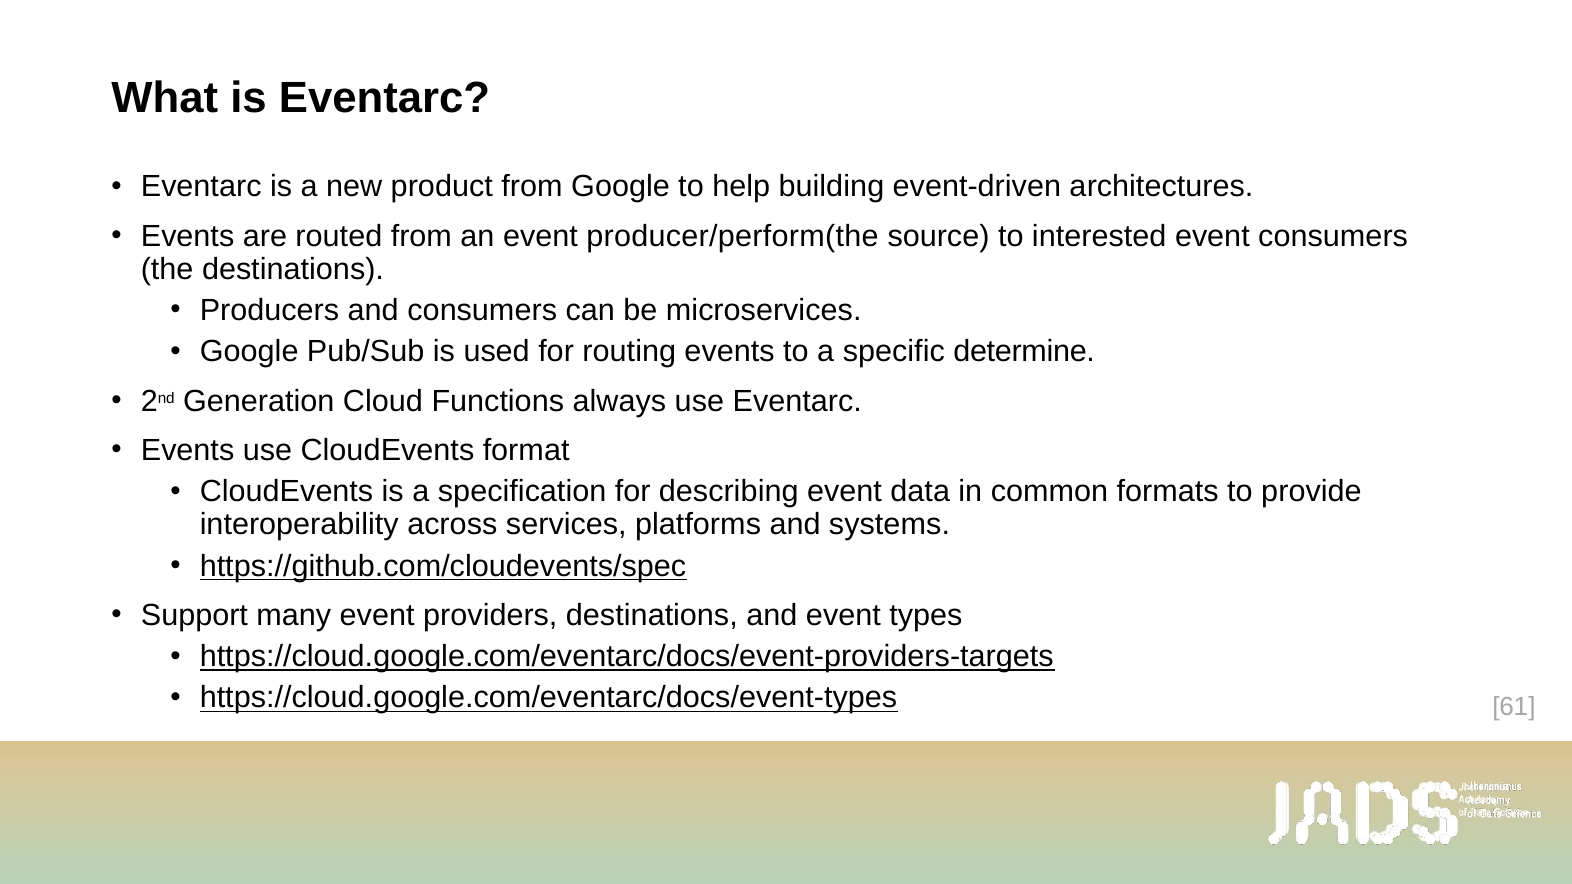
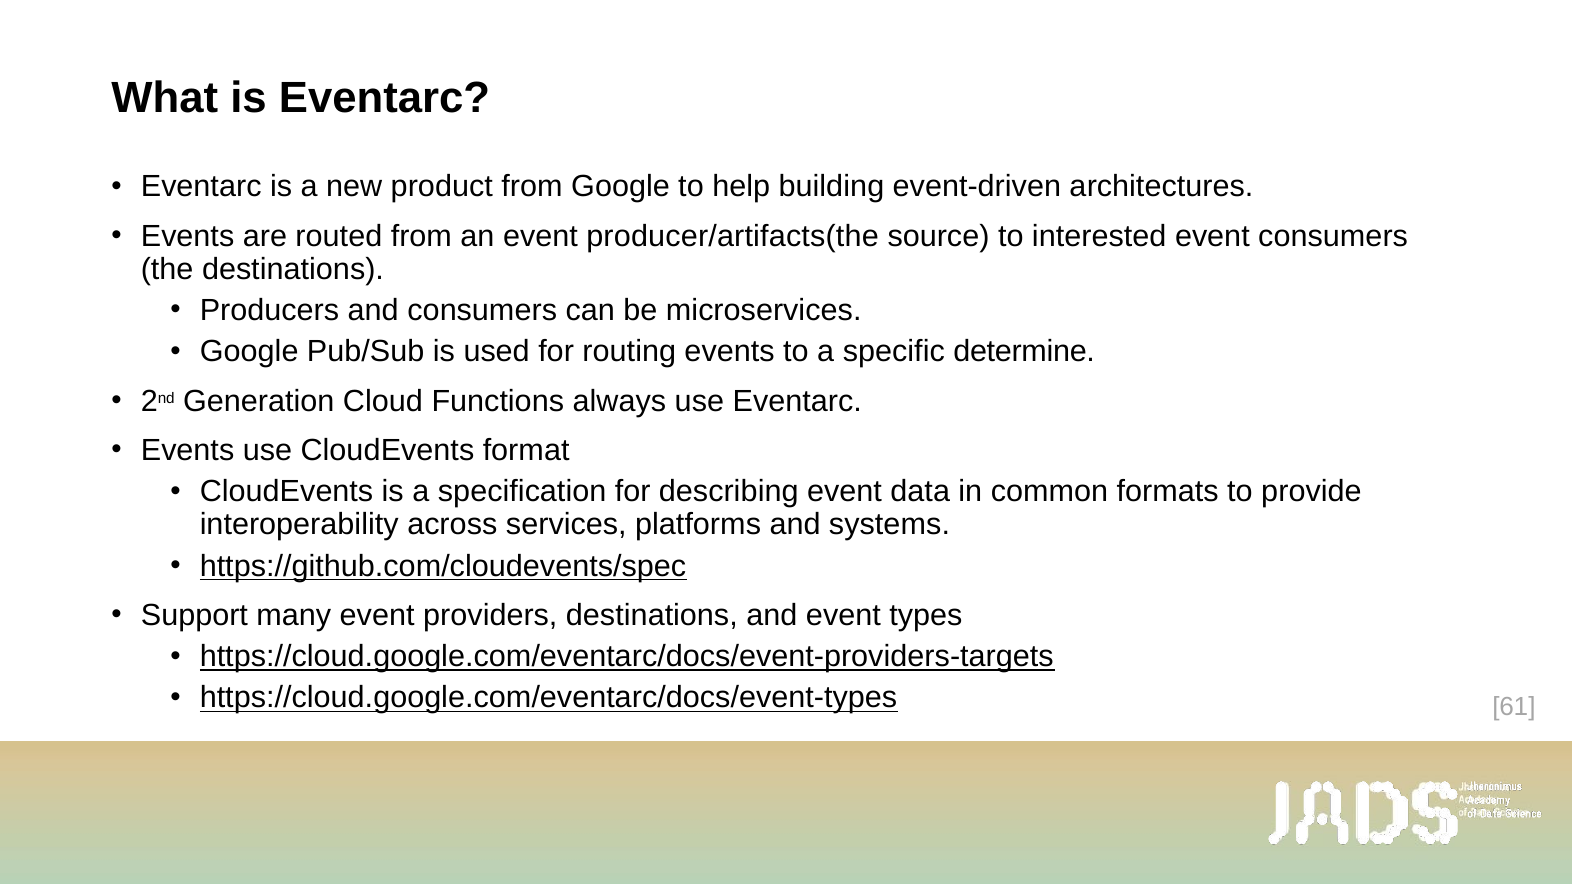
producer/perform(the: producer/perform(the -> producer/artifacts(the (733, 236)
